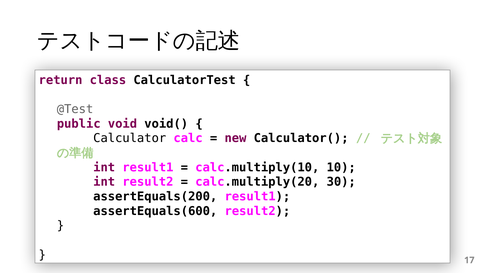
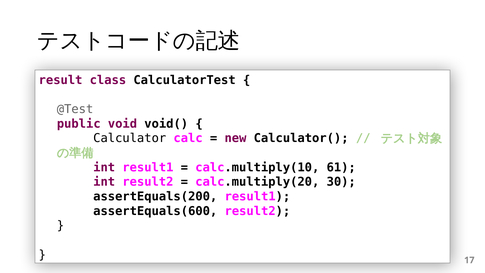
return: return -> result (61, 80)
10: 10 -> 61 (341, 167)
